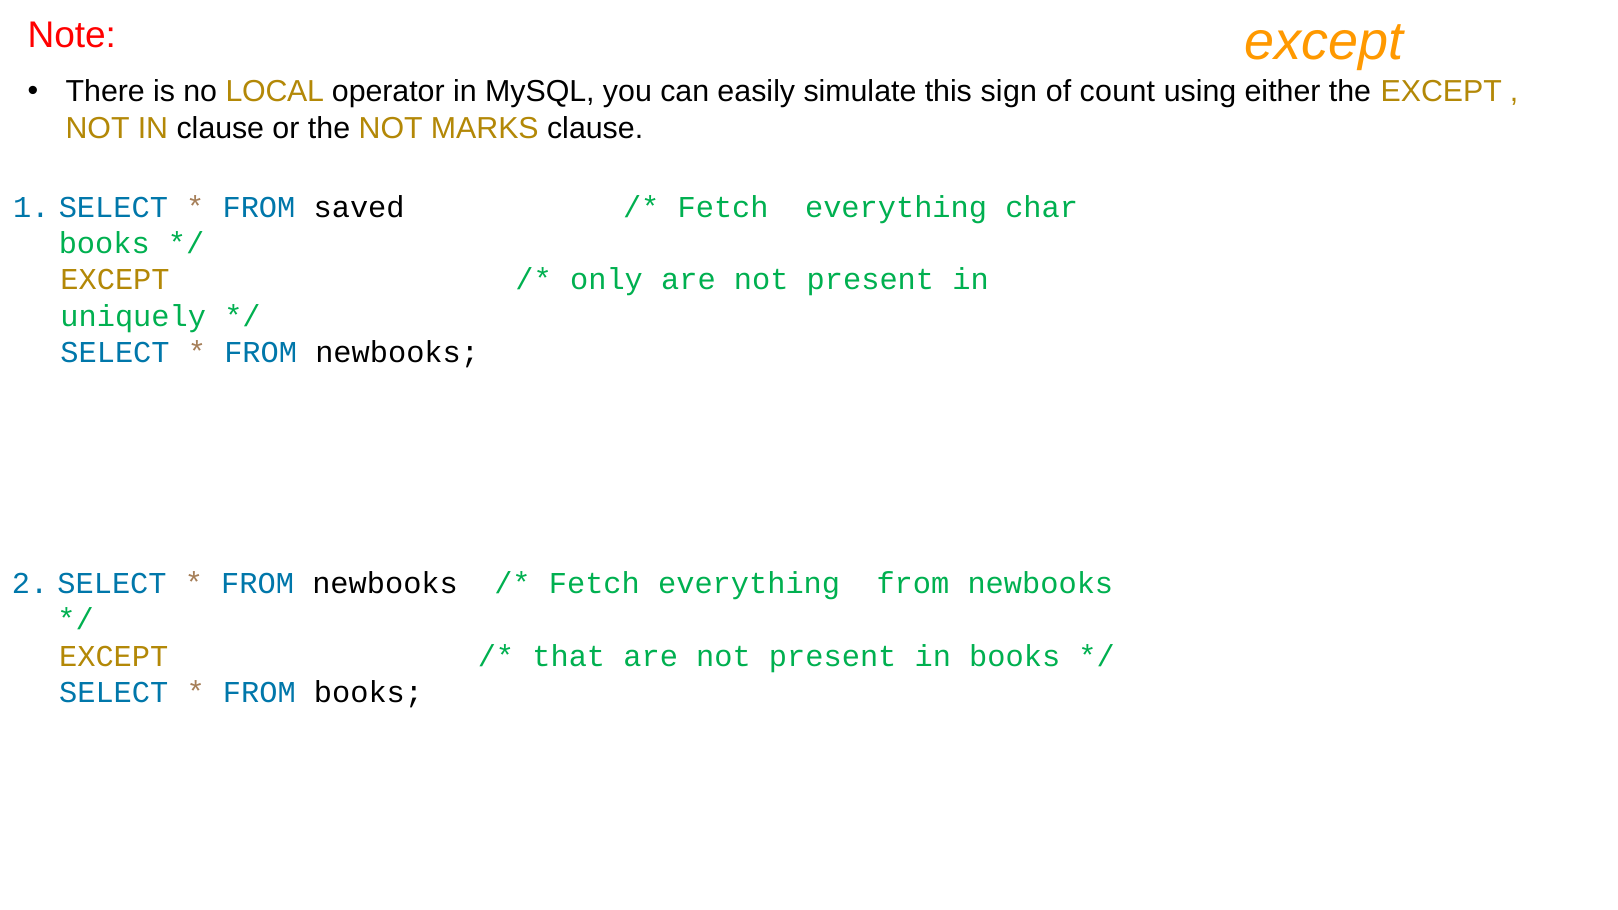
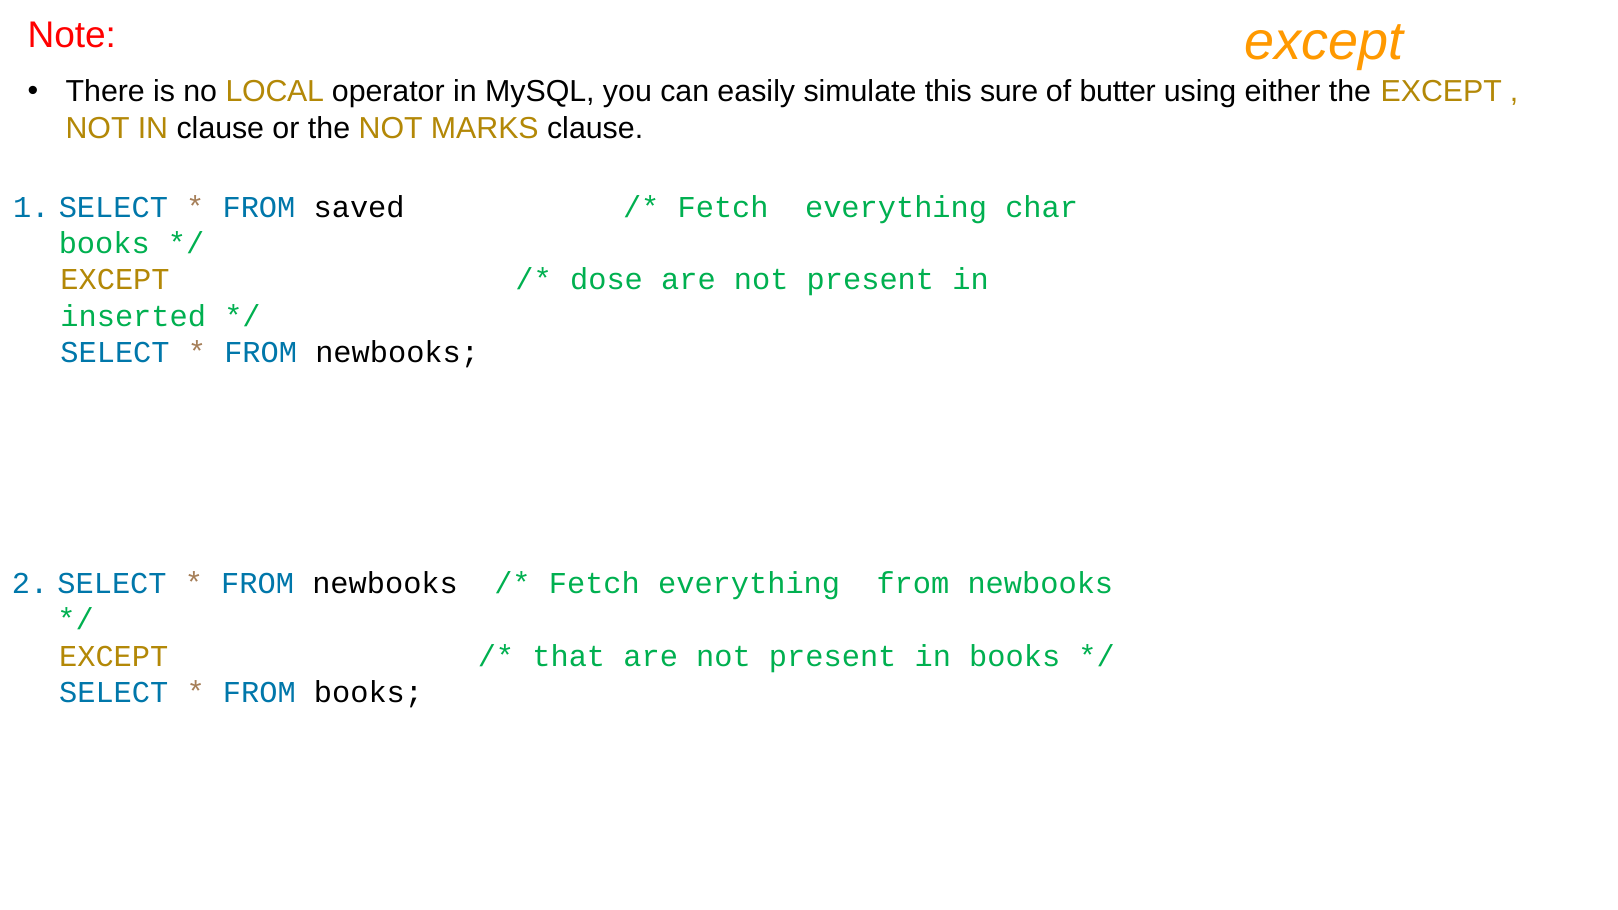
sign: sign -> sure (1009, 92)
count: count -> butter (1118, 92)
only: only -> dose (607, 280)
uniquely: uniquely -> inserted (133, 316)
